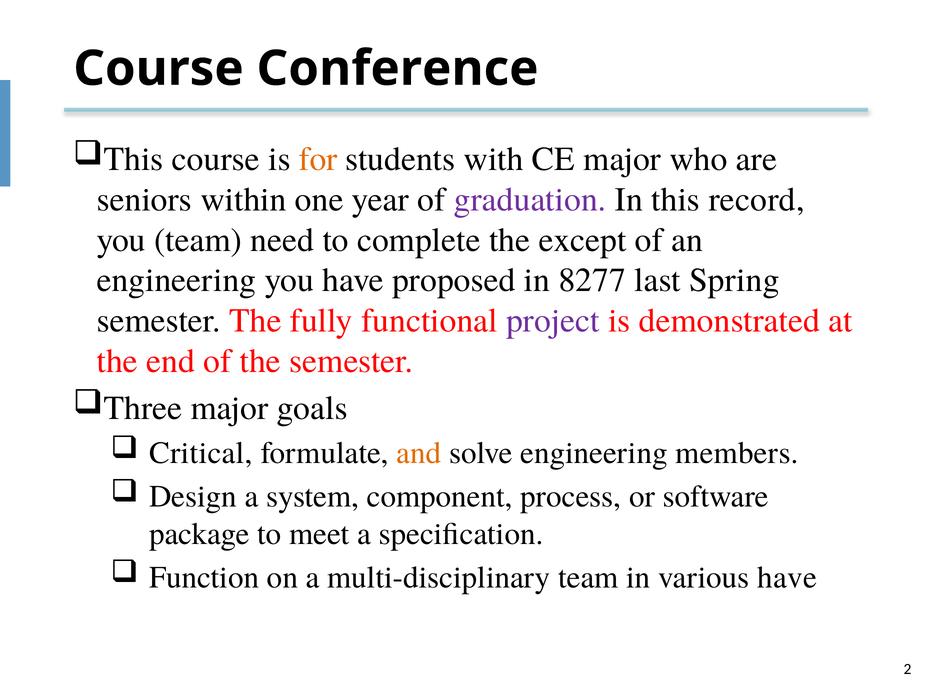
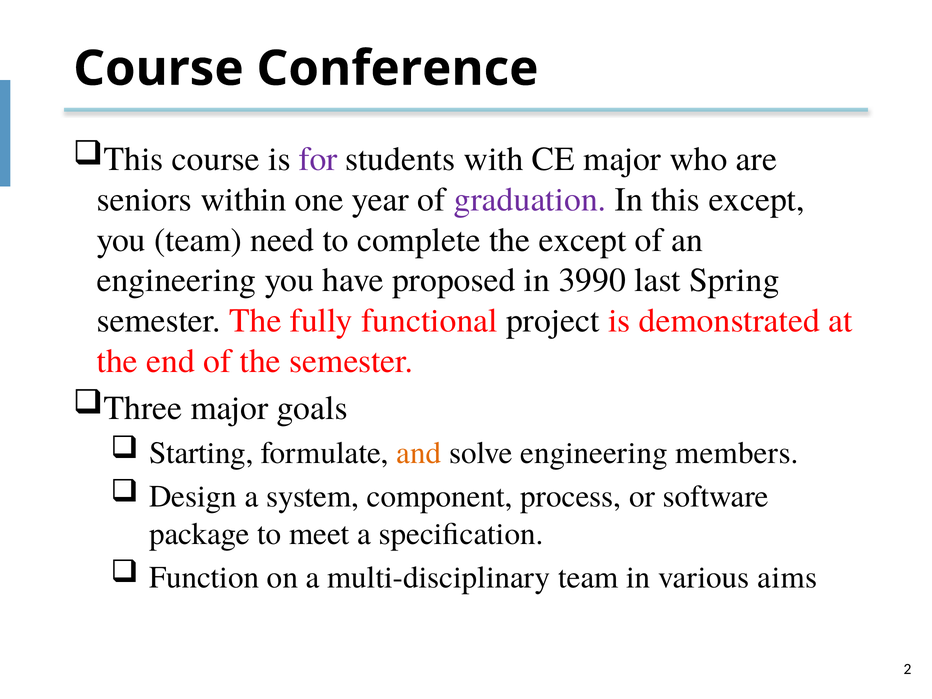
for colour: orange -> purple (318, 159)
this record: record -> except (757, 200)
8277: 8277 -> 3990 (592, 280)
project colour: purple -> black (553, 321)
Critical: Critical -> Starting (201, 453)
various have: have -> aims (787, 577)
